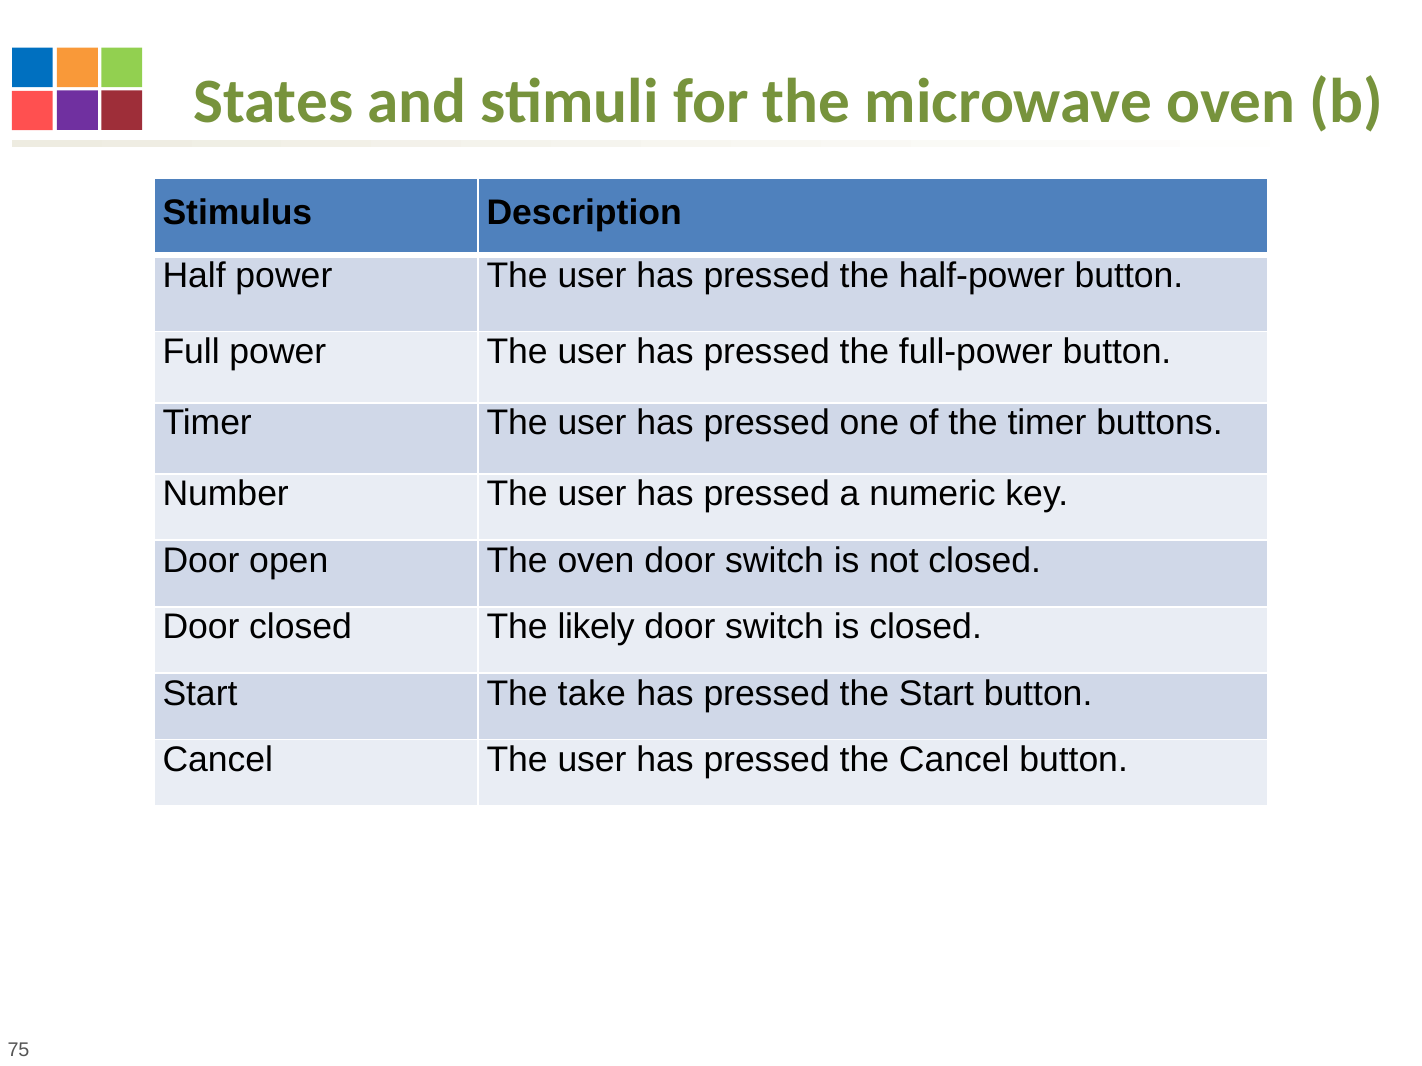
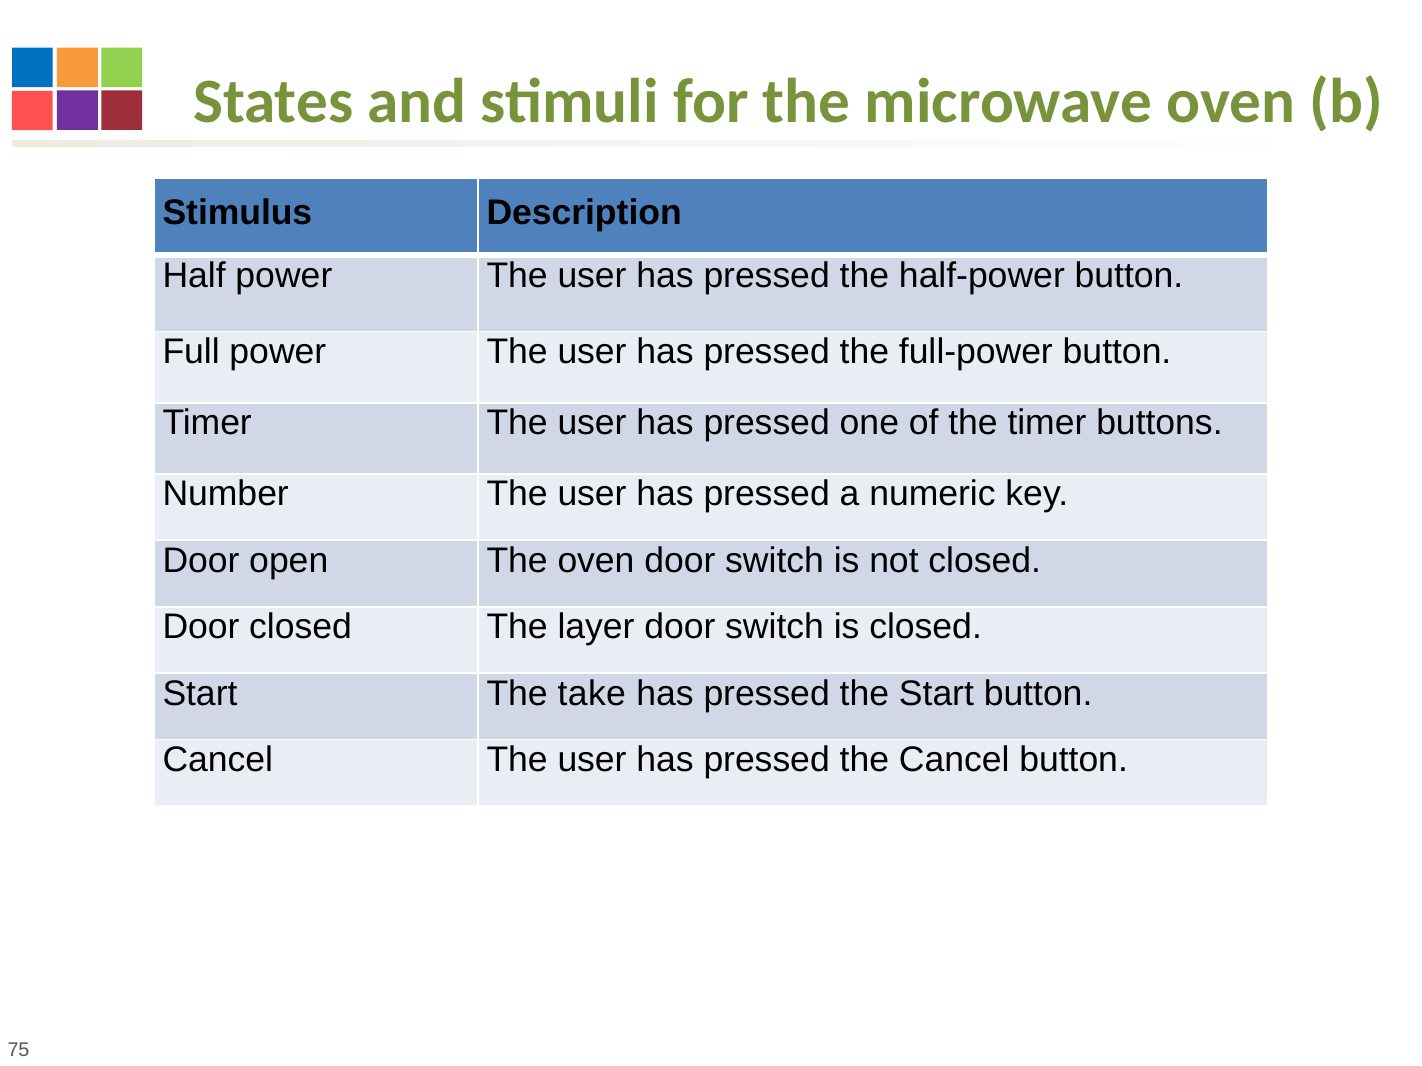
likely: likely -> layer (596, 627)
